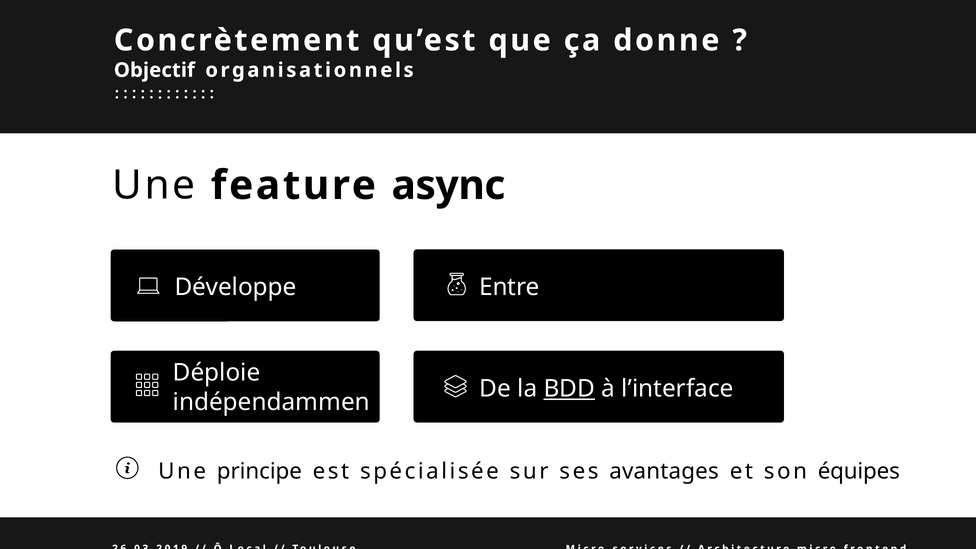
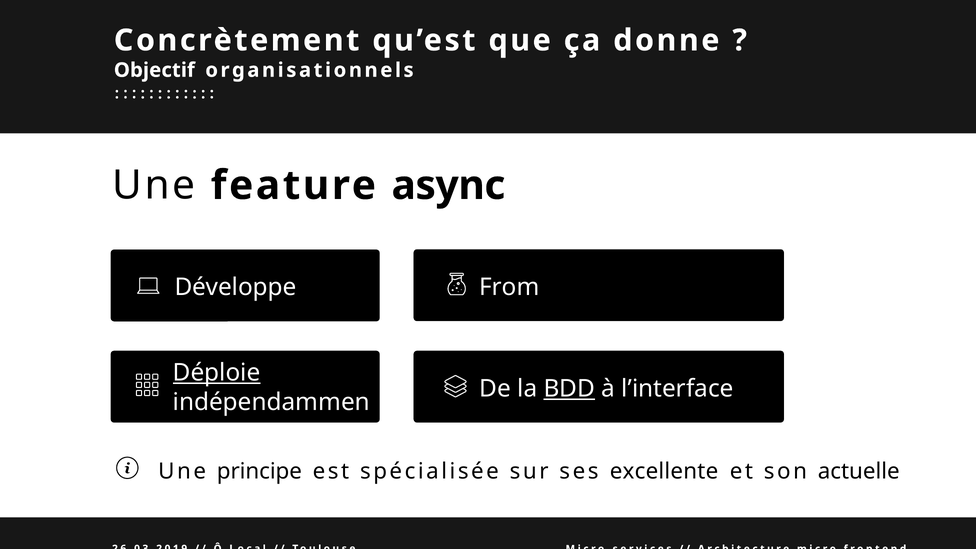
Entre: Entre -> From (509, 287)
Déploie underline: none -> present (217, 373)
avantages: avantages -> excellente (664, 472)
équipes: équipes -> actuelle (859, 472)
